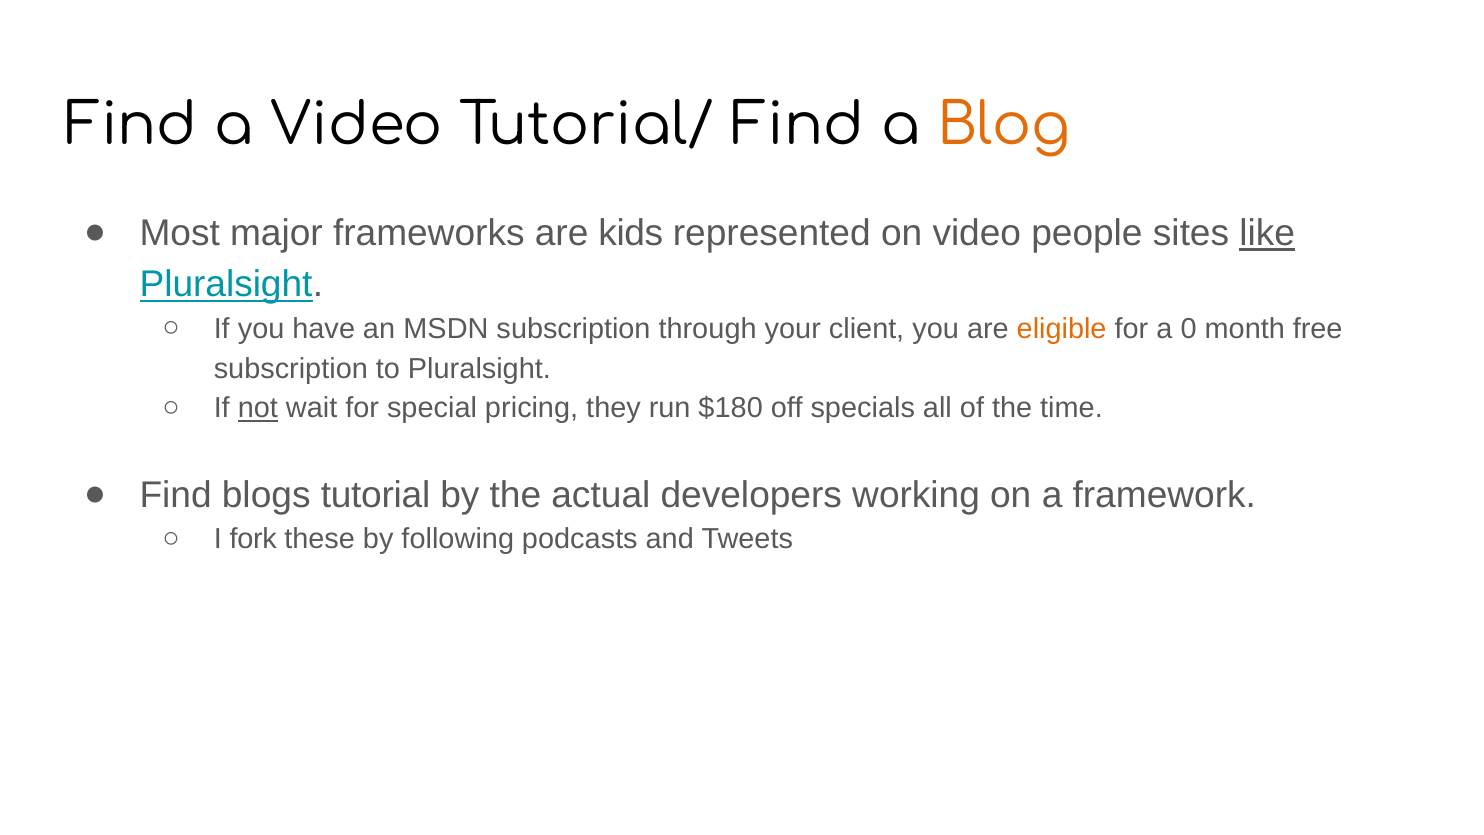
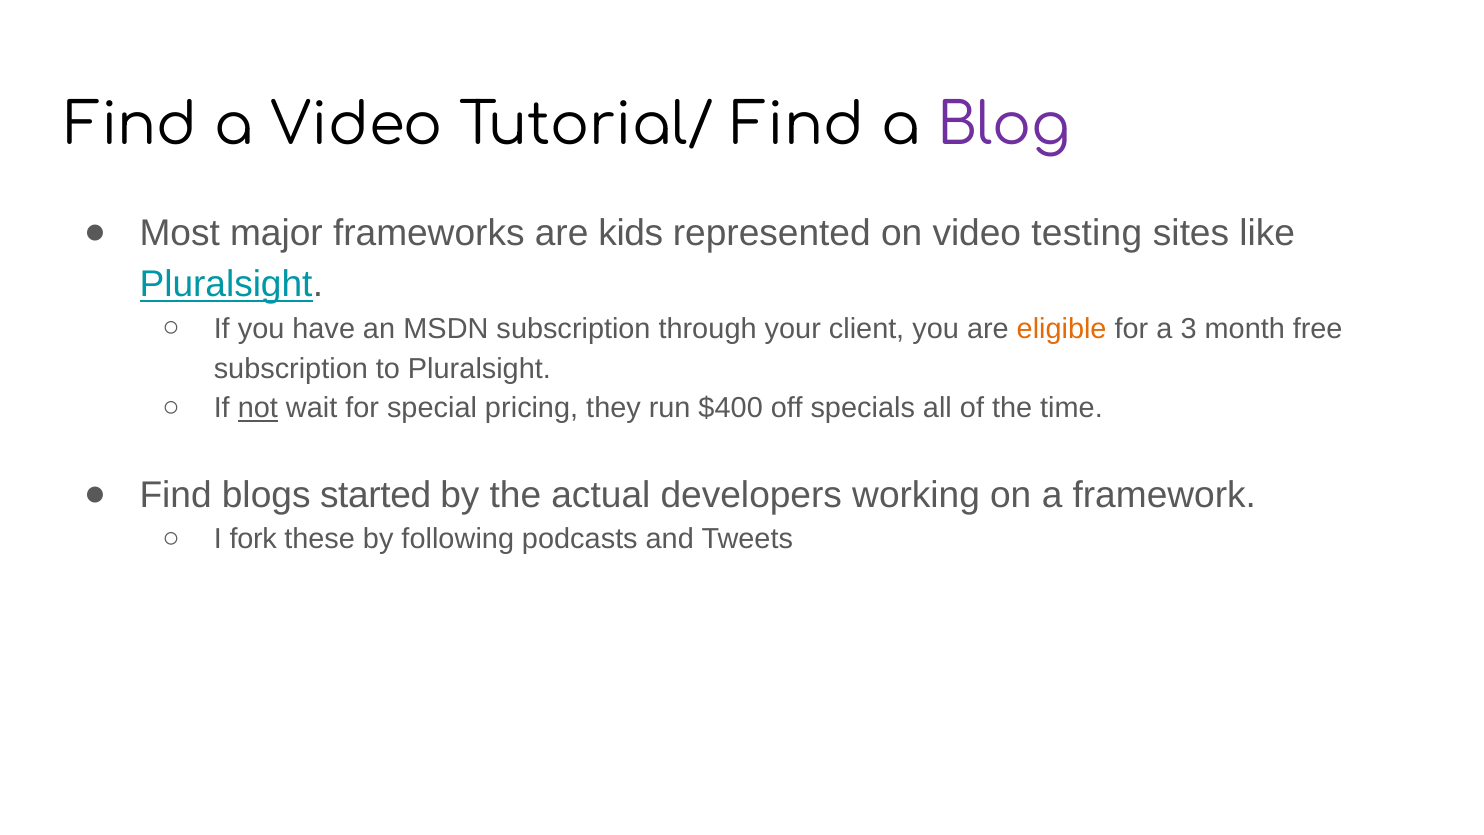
Blog colour: orange -> purple (1004, 126)
people: people -> testing (1087, 233)
like underline: present -> none (1267, 233)
0: 0 -> 3 (1189, 329)
$180: $180 -> $400 (731, 408)
tutorial: tutorial -> started (376, 495)
